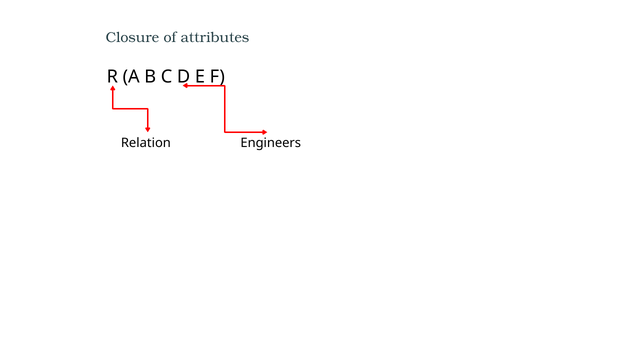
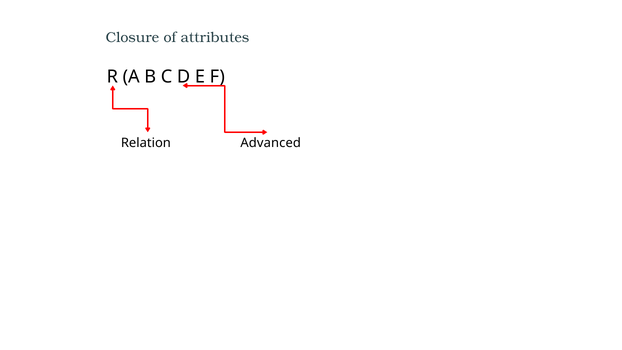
Engineers: Engineers -> Advanced (271, 143)
